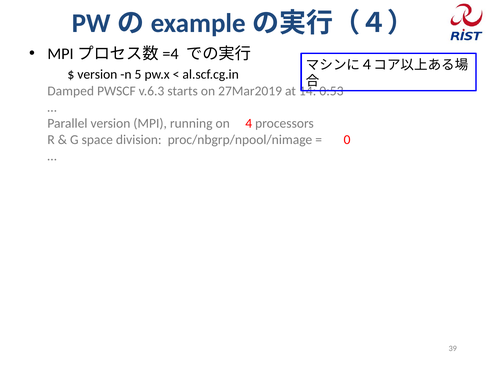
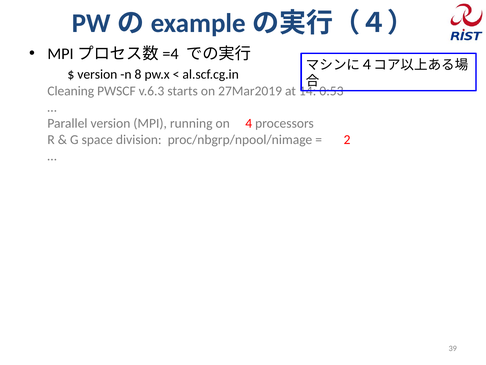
5: 5 -> 8 (138, 74)
Damped: Damped -> Cleaning (71, 91)
0: 0 -> 2 (347, 140)
